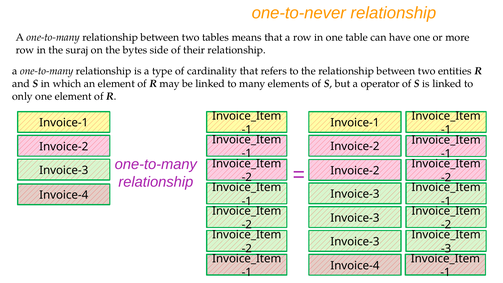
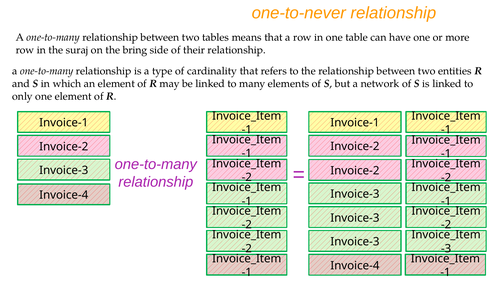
bytes: bytes -> bring (135, 50)
operator: operator -> network (380, 84)
